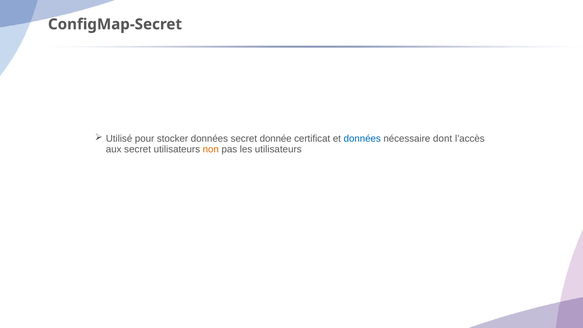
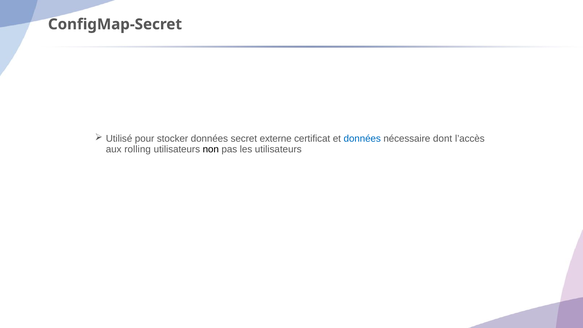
donnée: donnée -> externe (276, 139)
aux secret: secret -> rolling (138, 149)
non colour: orange -> black (211, 149)
